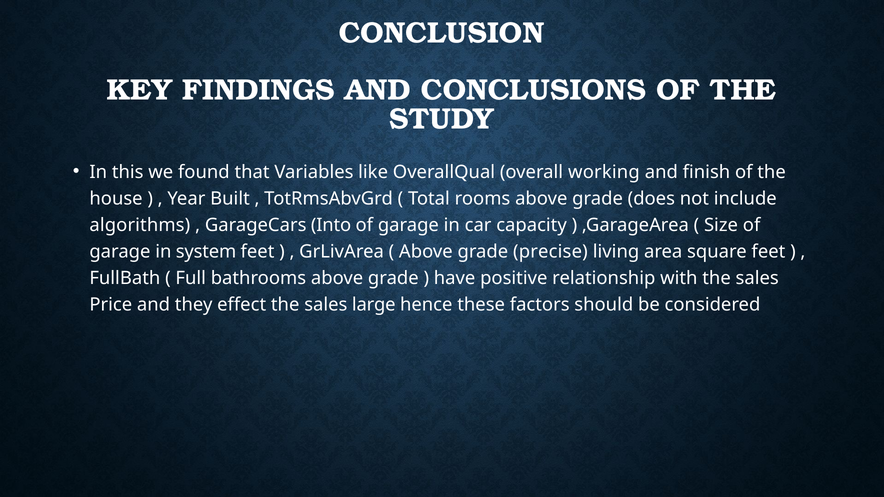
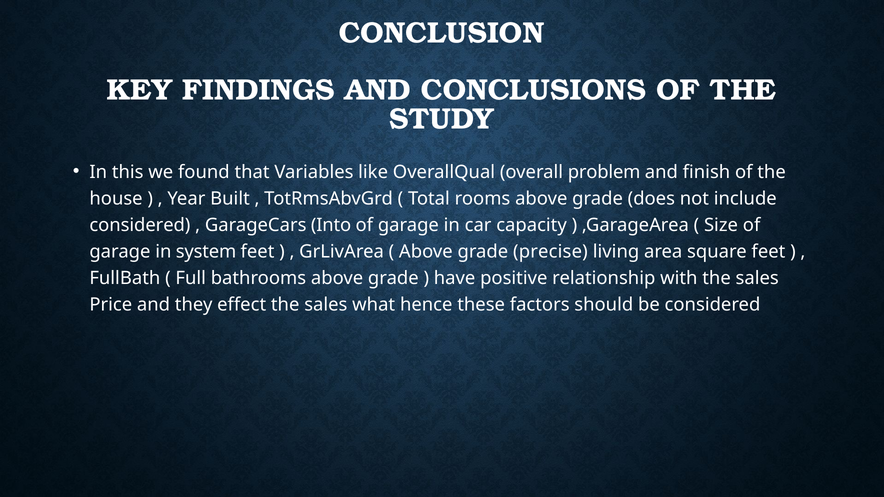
working: working -> problem (604, 172)
algorithms: algorithms -> considered (140, 225)
large: large -> what (374, 305)
